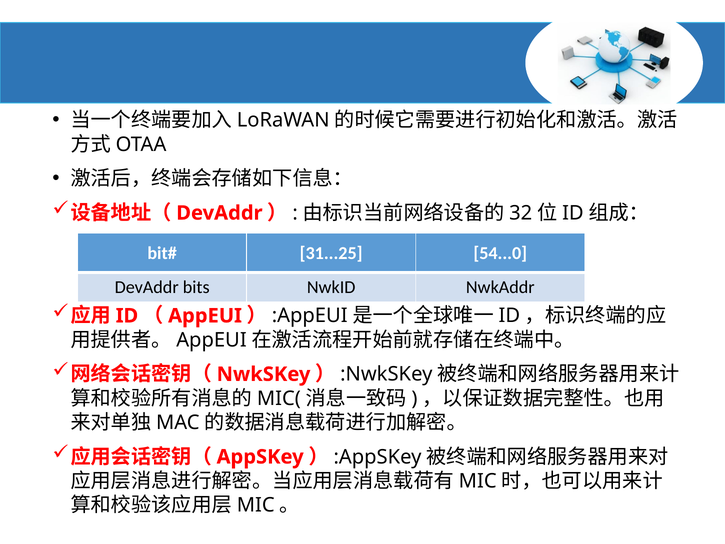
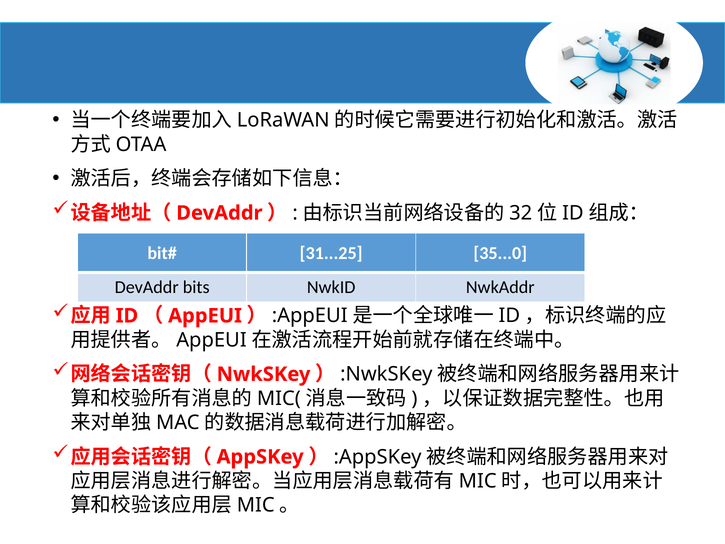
54...0: 54...0 -> 35...0 (500, 253)
